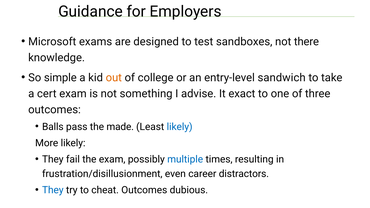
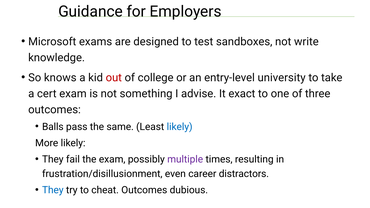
there: there -> write (306, 42)
simple: simple -> knows (60, 78)
out colour: orange -> red (114, 78)
sandwich: sandwich -> university (282, 78)
made: made -> same (120, 127)
multiple colour: blue -> purple (185, 159)
